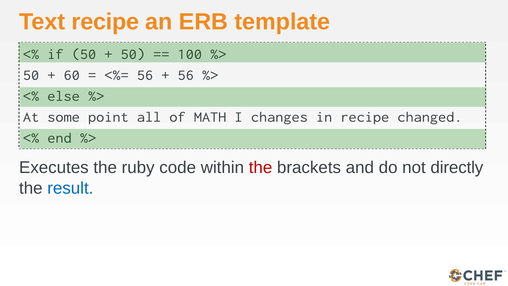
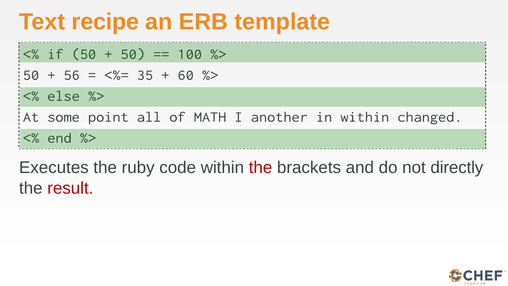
60: 60 -> 56 (72, 75)
56: 56 -> 35 (145, 75)
56: 56 -> 60 (186, 75)
changes: changes -> another (279, 117)
in recipe: recipe -> within (365, 117)
result colour: blue -> red (70, 188)
